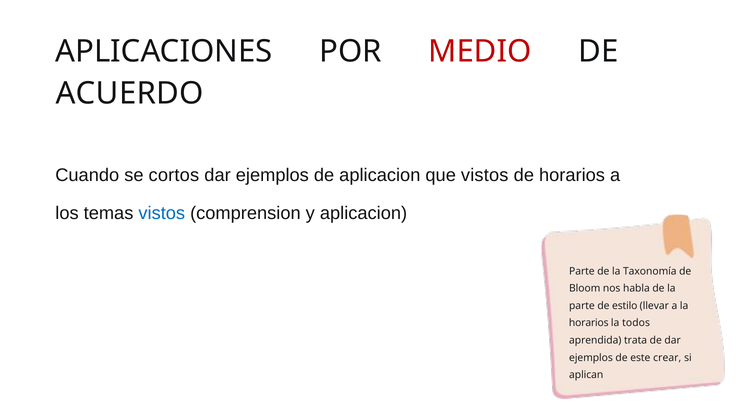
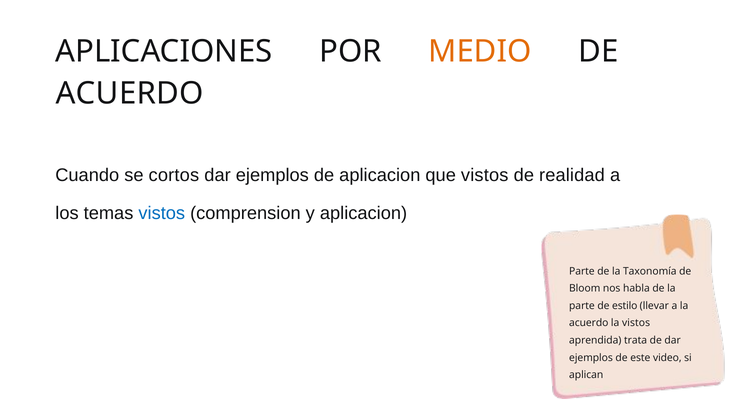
MEDIO colour: red -> orange (480, 52)
de horarios: horarios -> realidad (572, 175)
horarios: horarios -> acuerdo (589, 323)
la todos: todos -> vistos (636, 323)
crear: crear -> video (667, 358)
